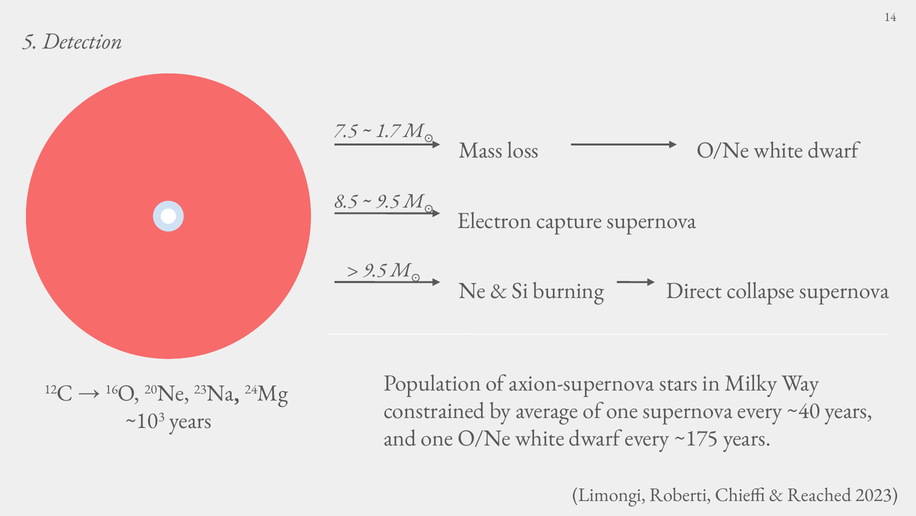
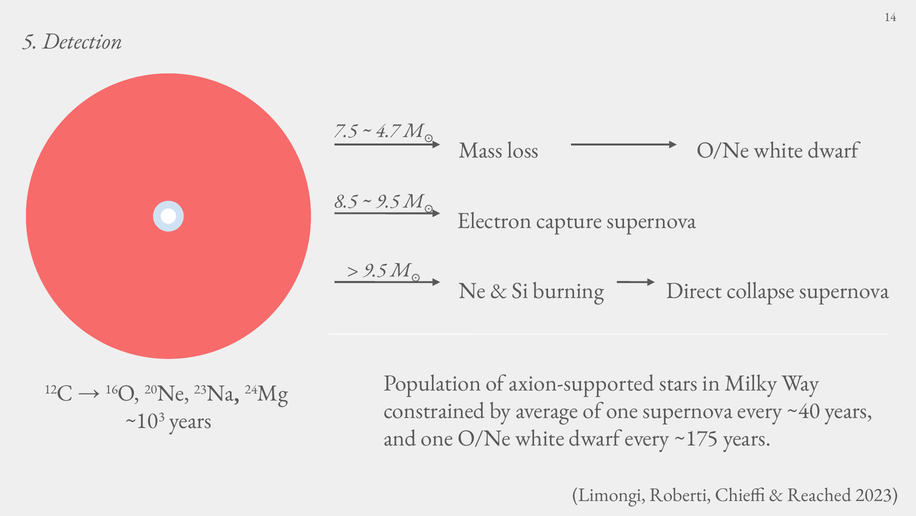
1.7: 1.7 -> 4.7 (388, 130)
axion-supernova: axion-supernova -> axion-supported (582, 383)
